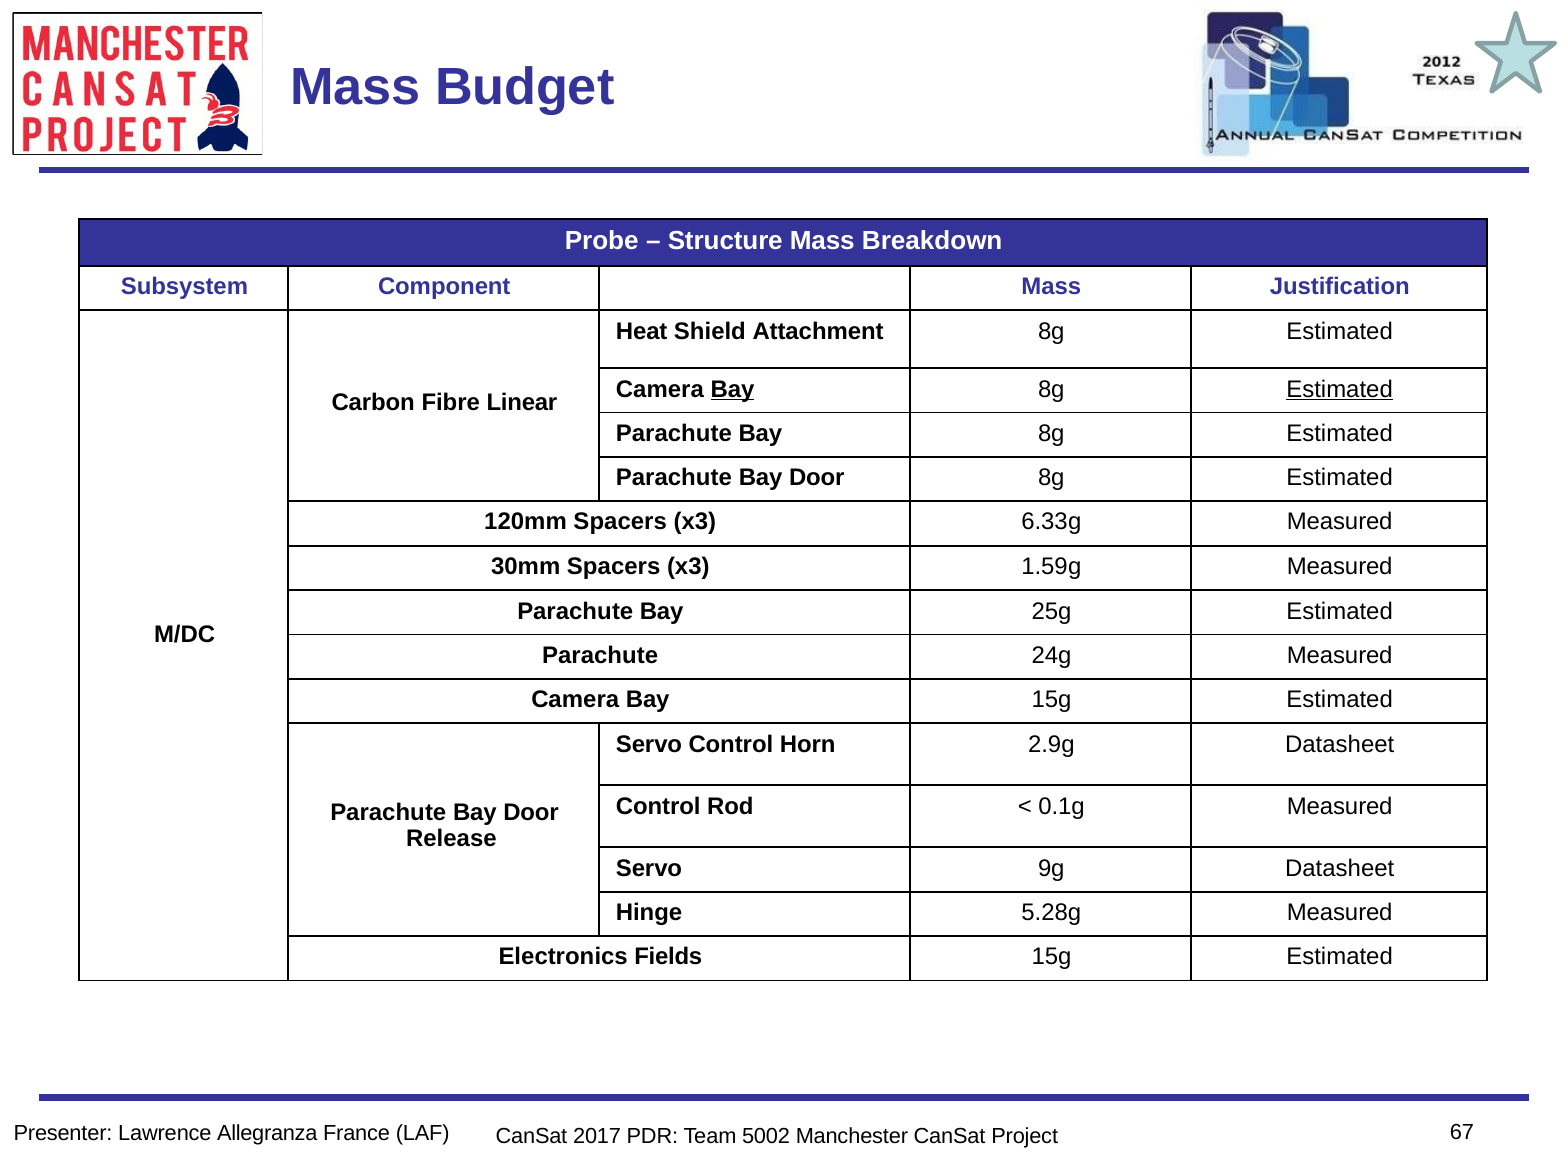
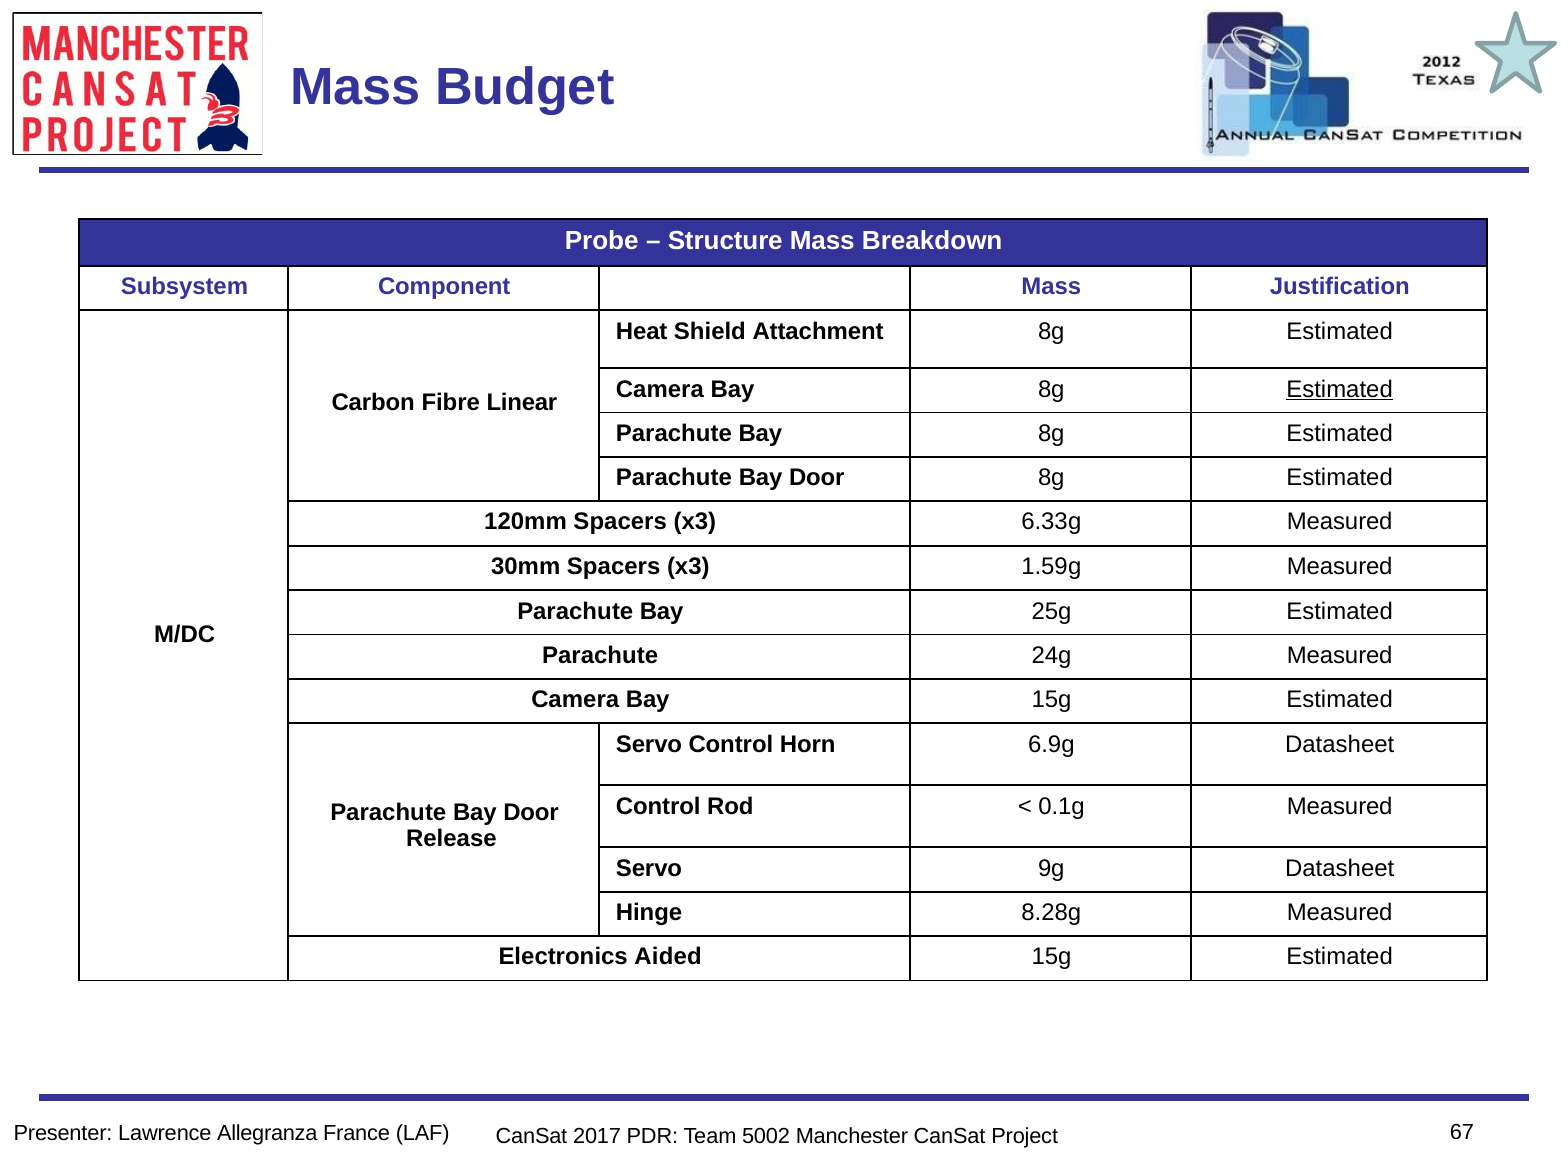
Bay underline: present -> none (732, 389)
2.9g: 2.9g -> 6.9g (1051, 744)
5.28g: 5.28g -> 8.28g (1051, 913)
Fields: Fields -> Aided (668, 957)
